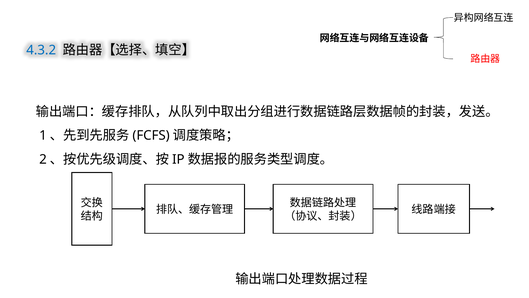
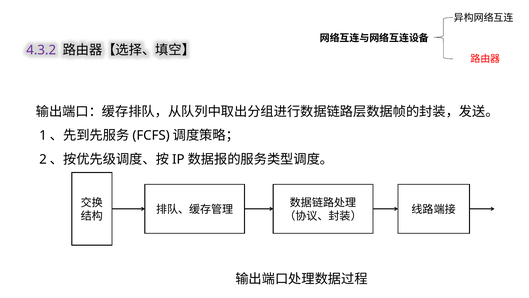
4.3.2 colour: blue -> purple (41, 50)
